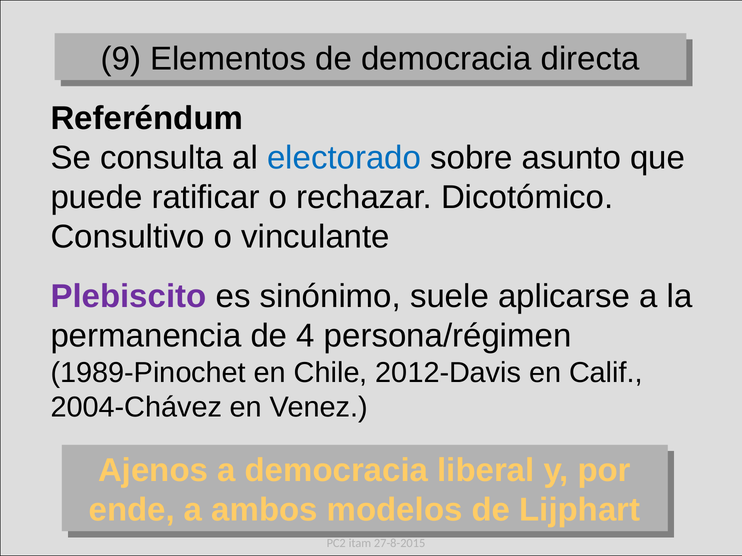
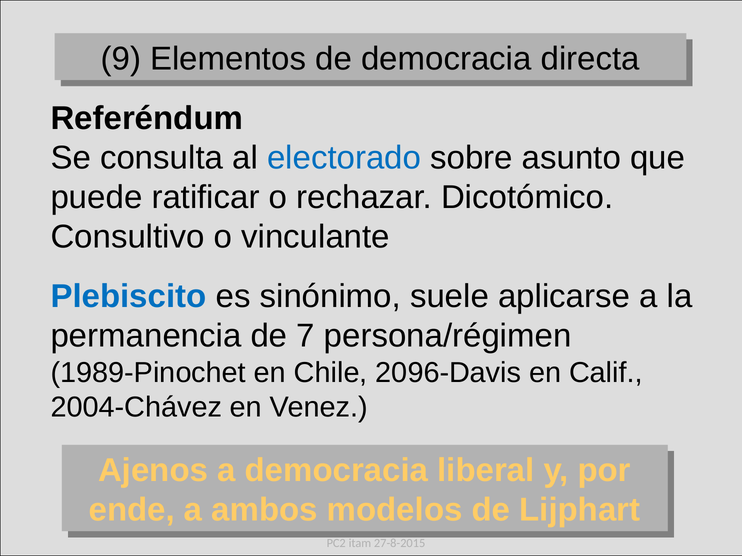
Plebiscito colour: purple -> blue (129, 297)
4: 4 -> 7 (306, 336)
2012-Davis: 2012-Davis -> 2096-Davis (448, 373)
